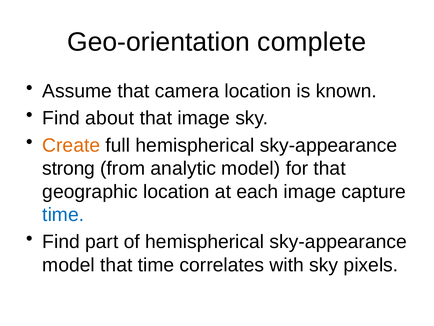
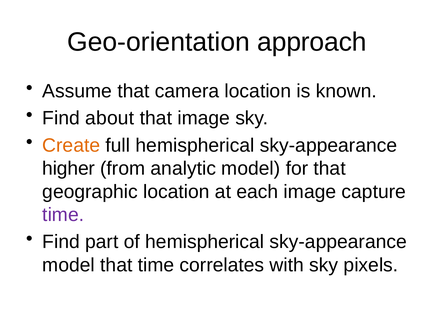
complete: complete -> approach (312, 42)
strong: strong -> higher (69, 168)
time colour: blue -> purple (63, 215)
